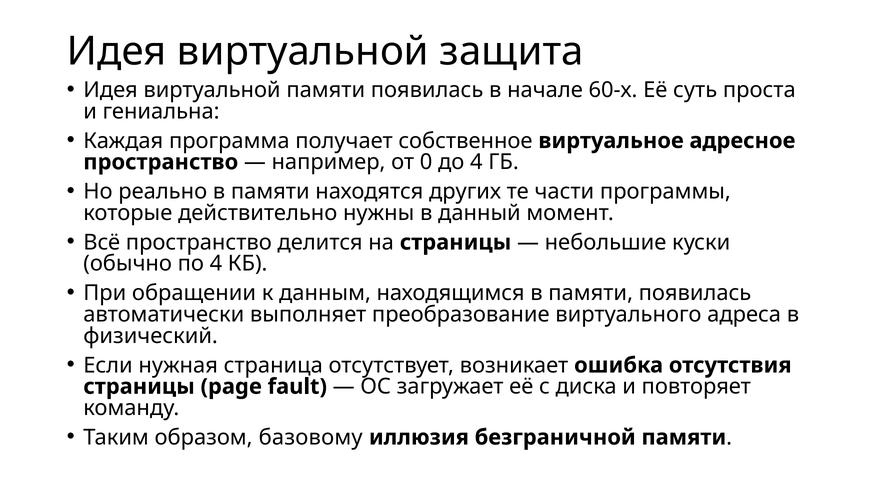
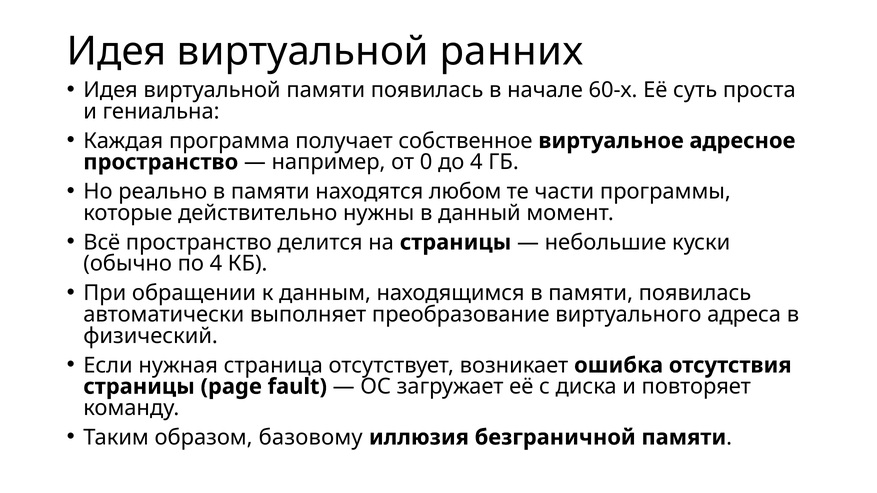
защита: защита -> ранних (511, 51)
других: других -> любом (465, 192)
